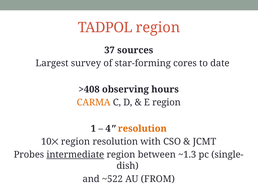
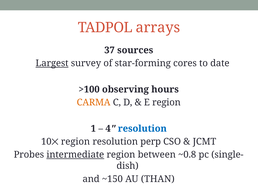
TADPOL region: region -> arrays (158, 28)
Largest underline: none -> present (52, 63)
>408: >408 -> >100 (89, 89)
resolution colour: orange -> blue (142, 128)
with: with -> perp (151, 141)
~1.3: ~1.3 -> ~0.8 (187, 154)
~522: ~522 -> ~150 (112, 179)
FROM: FROM -> THAN (158, 179)
